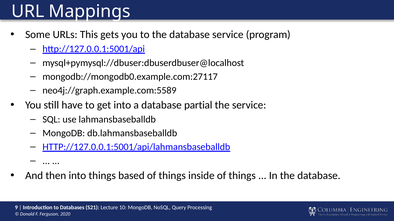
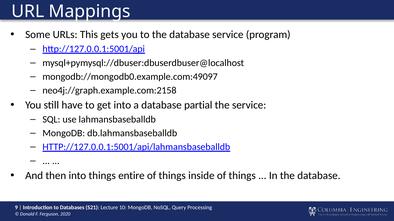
mongodb://mongodb0.example.com:27117: mongodb://mongodb0.example.com:27117 -> mongodb://mongodb0.example.com:49097 (130, 77)
neo4j://graph.example.com:5589: neo4j://graph.example.com:5589 -> neo4j://graph.example.com:2158 (109, 91)
based: based -> entire (131, 176)
